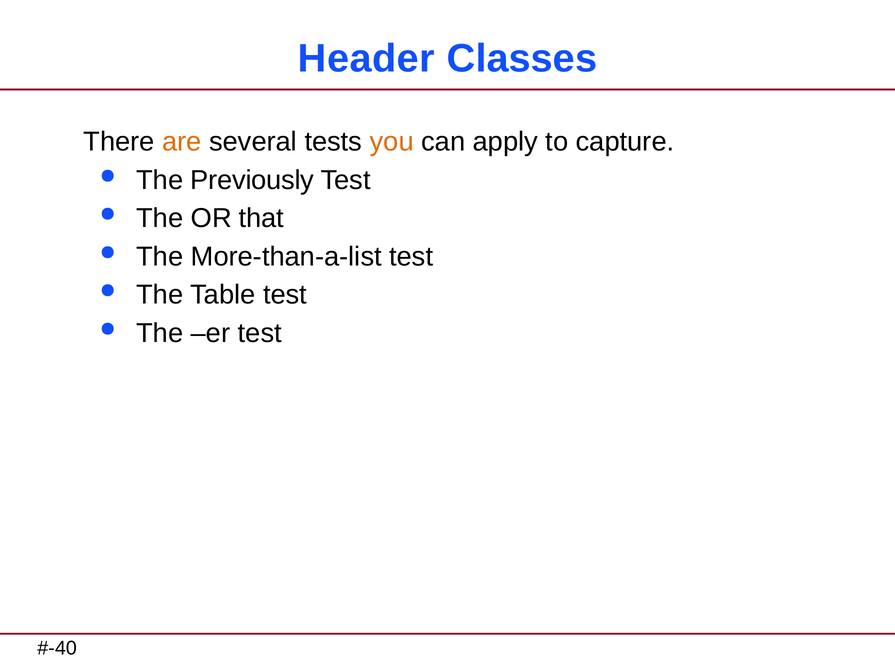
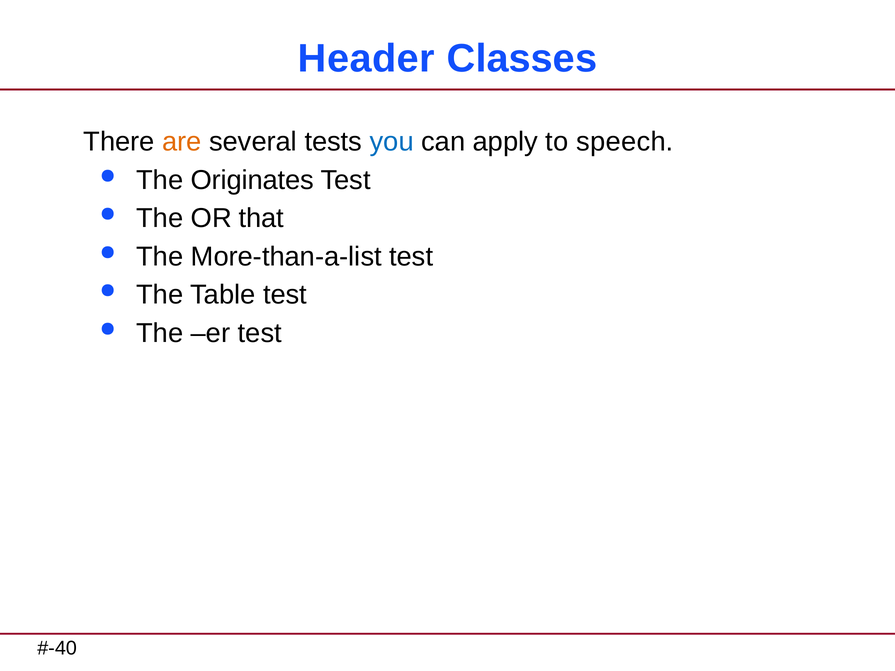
you colour: orange -> blue (392, 142)
capture: capture -> speech (625, 142)
Previously: Previously -> Originates (252, 180)
